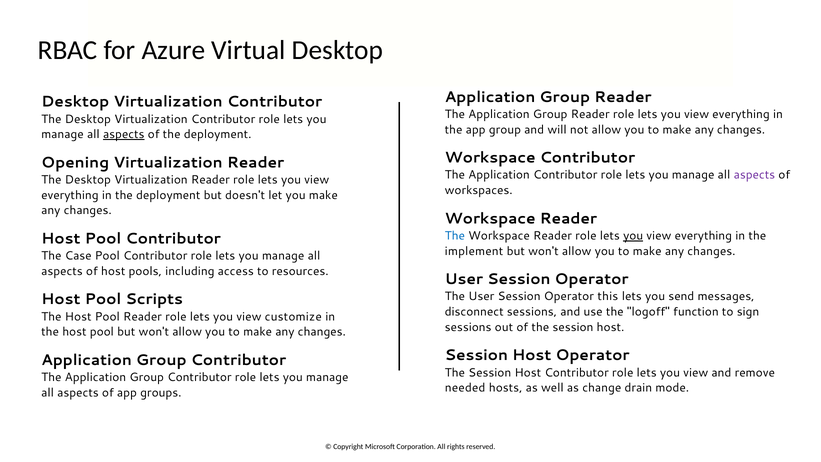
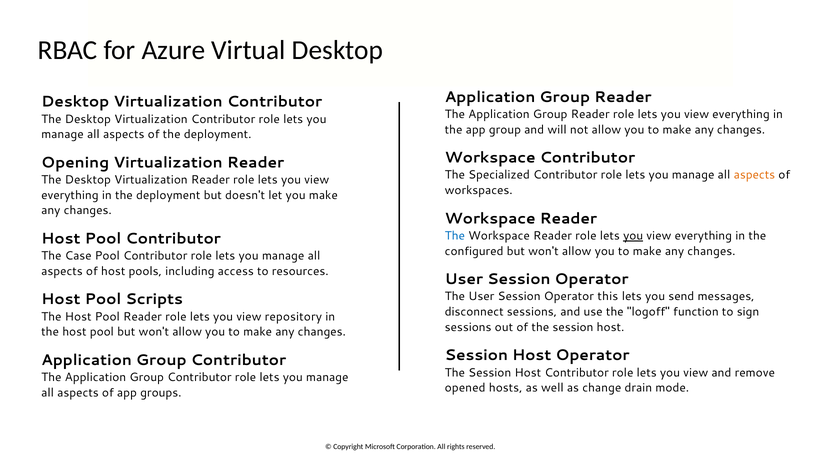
aspects underline: present -> none (124, 134)
Application: Application -> Specialized (499, 175)
aspects colour: purple -> orange (754, 175)
implement: implement -> configured (474, 251)
customize: customize -> repository (293, 316)
needed: needed -> opened (465, 388)
